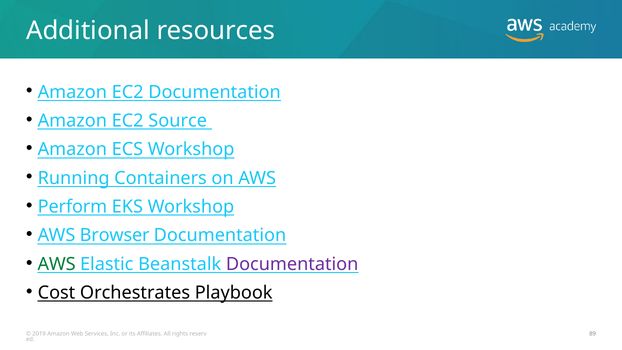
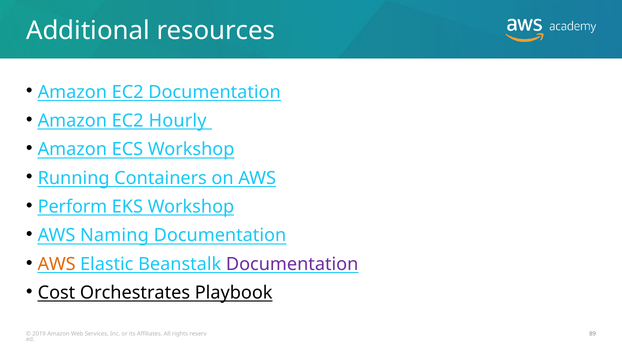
Source: Source -> Hourly (178, 121)
Browser: Browser -> Naming (114, 235)
AWS colour: green -> orange (57, 264)
